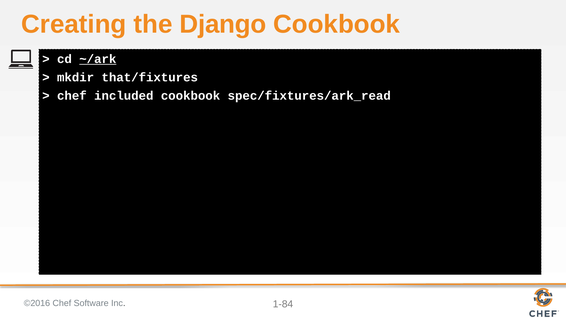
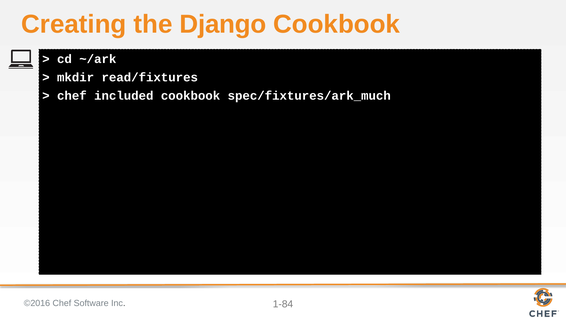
~/ark underline: present -> none (98, 59)
that/fixtures: that/fixtures -> read/fixtures (150, 78)
spec/fixtures/ark_read: spec/fixtures/ark_read -> spec/fixtures/ark_much (309, 96)
